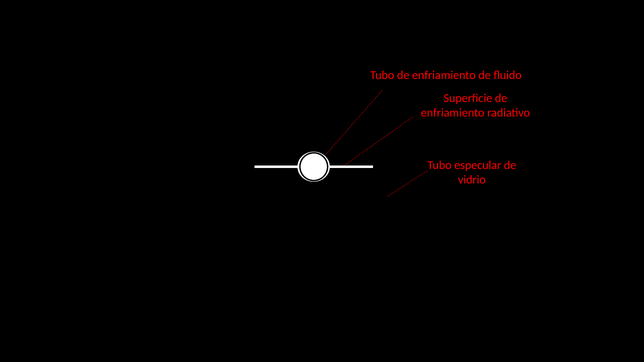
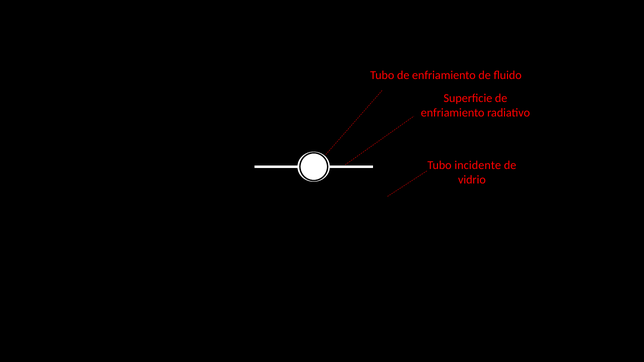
especular: especular -> incidente (478, 166)
